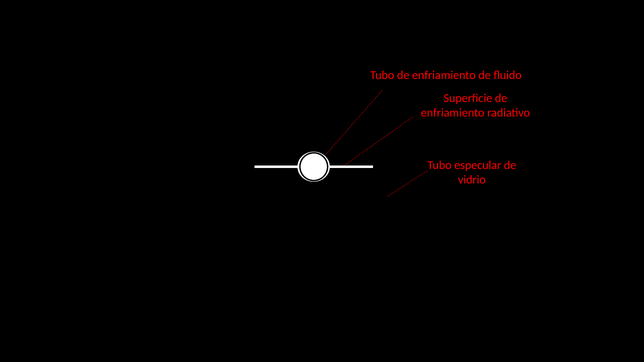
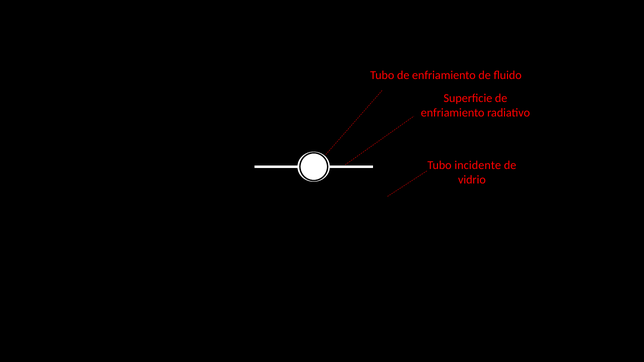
especular: especular -> incidente (478, 166)
